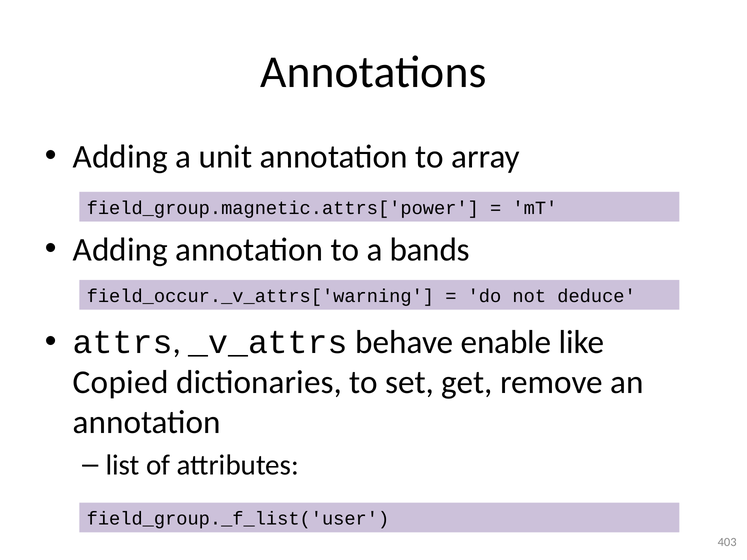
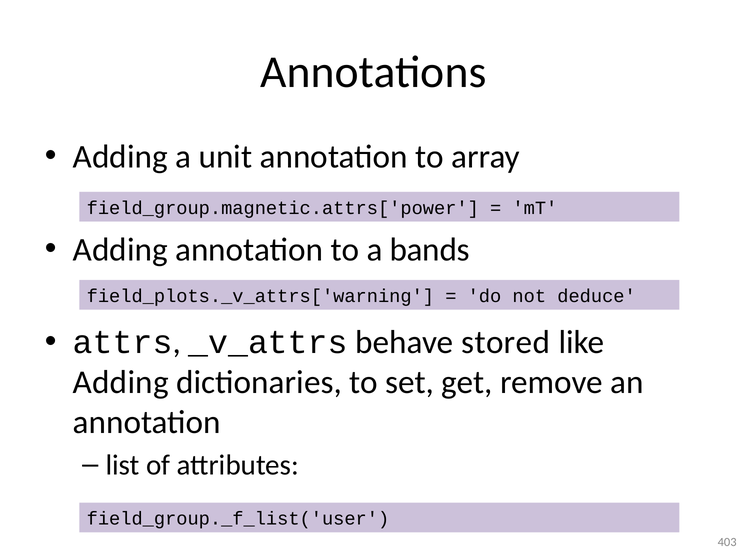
field_occur._v_attrs['warning: field_occur._v_attrs['warning -> field_plots._v_attrs['warning (260, 296)
enable: enable -> stored (506, 343)
Copied: Copied -> Adding (121, 383)
